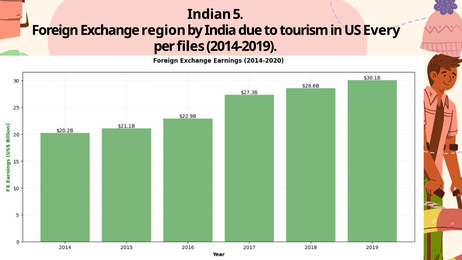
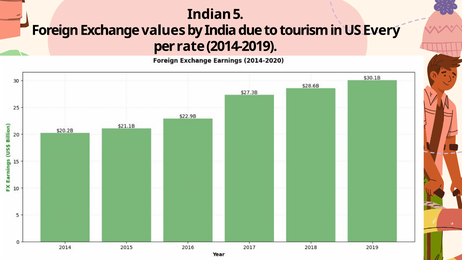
region: region -> values (163, 30)
files: files -> rate (191, 46)
